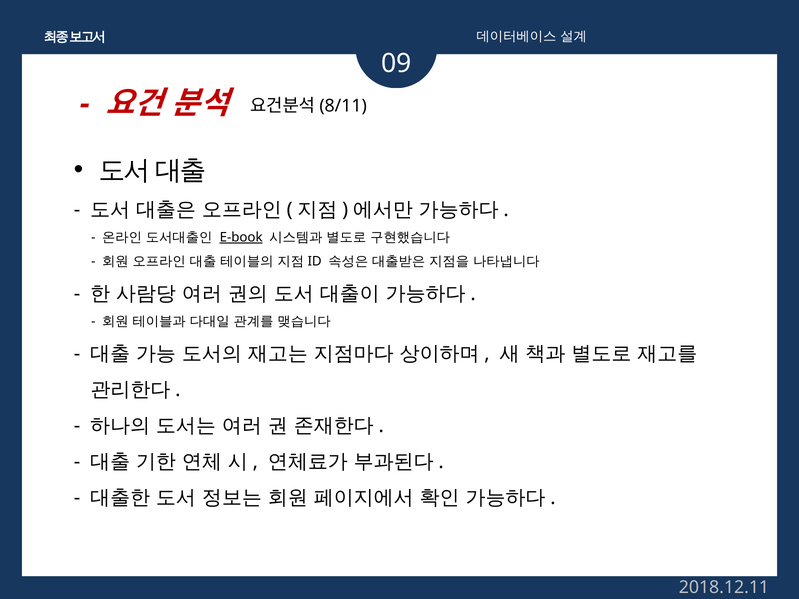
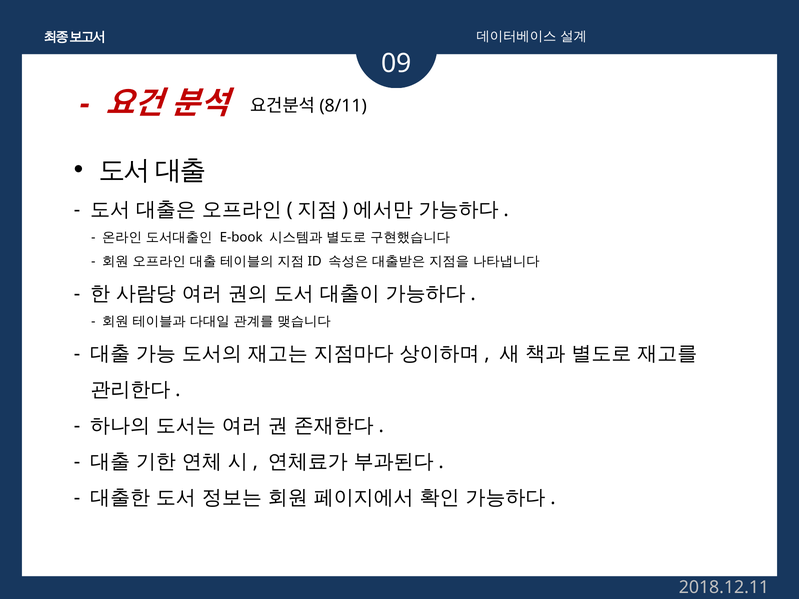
E-book underline: present -> none (241, 237)
